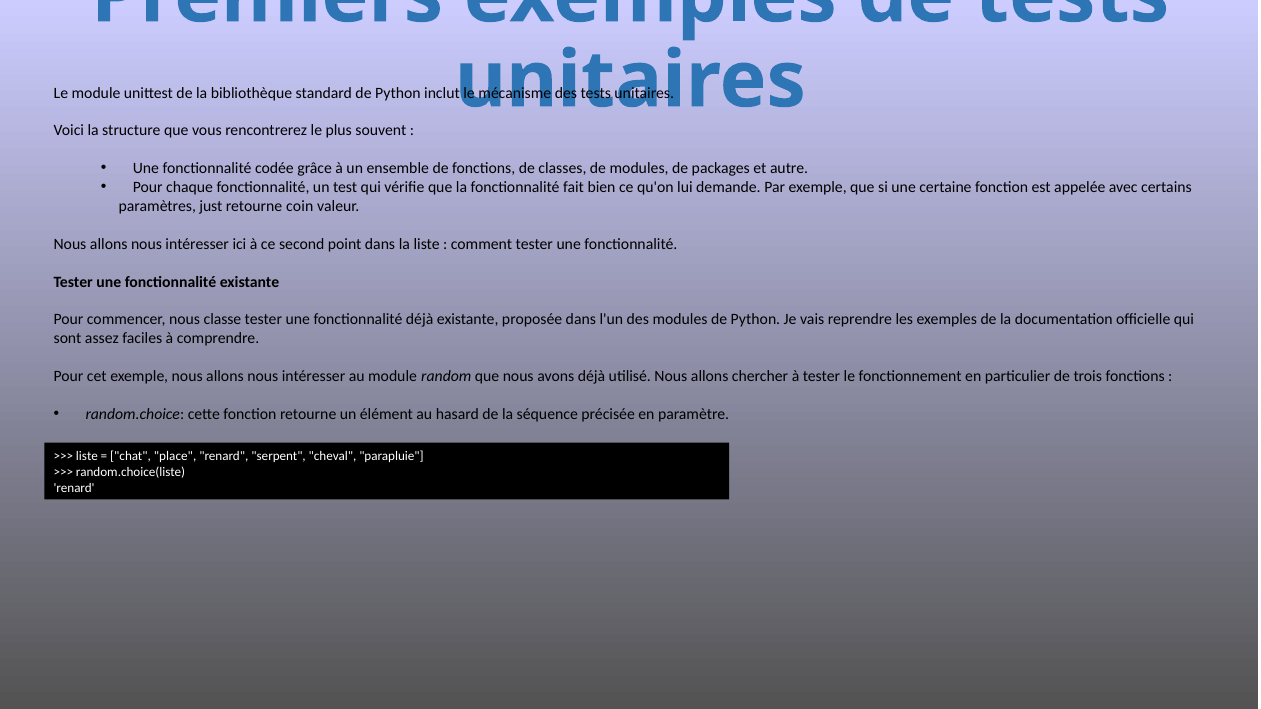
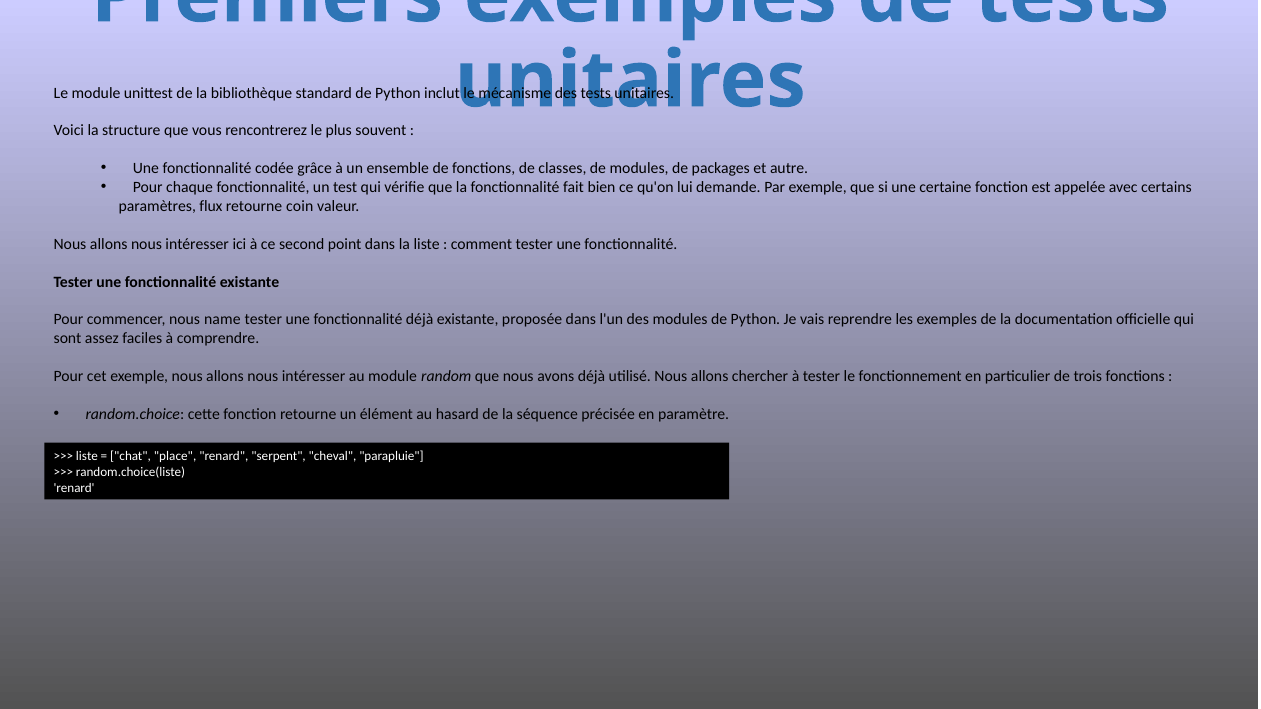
just: just -> flux (211, 206)
classe: classe -> name (222, 320)
